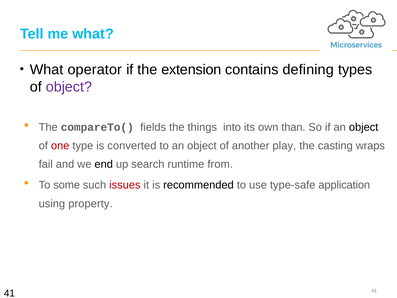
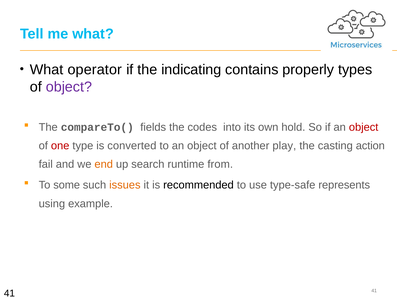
extension: extension -> indicating (191, 70)
defining: defining -> properly (308, 70)
things: things -> codes (202, 127)
than: than -> hold (293, 127)
object colour: black -> red (364, 127)
wraps: wraps -> action (370, 146)
end colour: black -> orange (104, 164)
issues colour: red -> orange (125, 185)
application: application -> represents (344, 185)
property: property -> example (91, 203)
